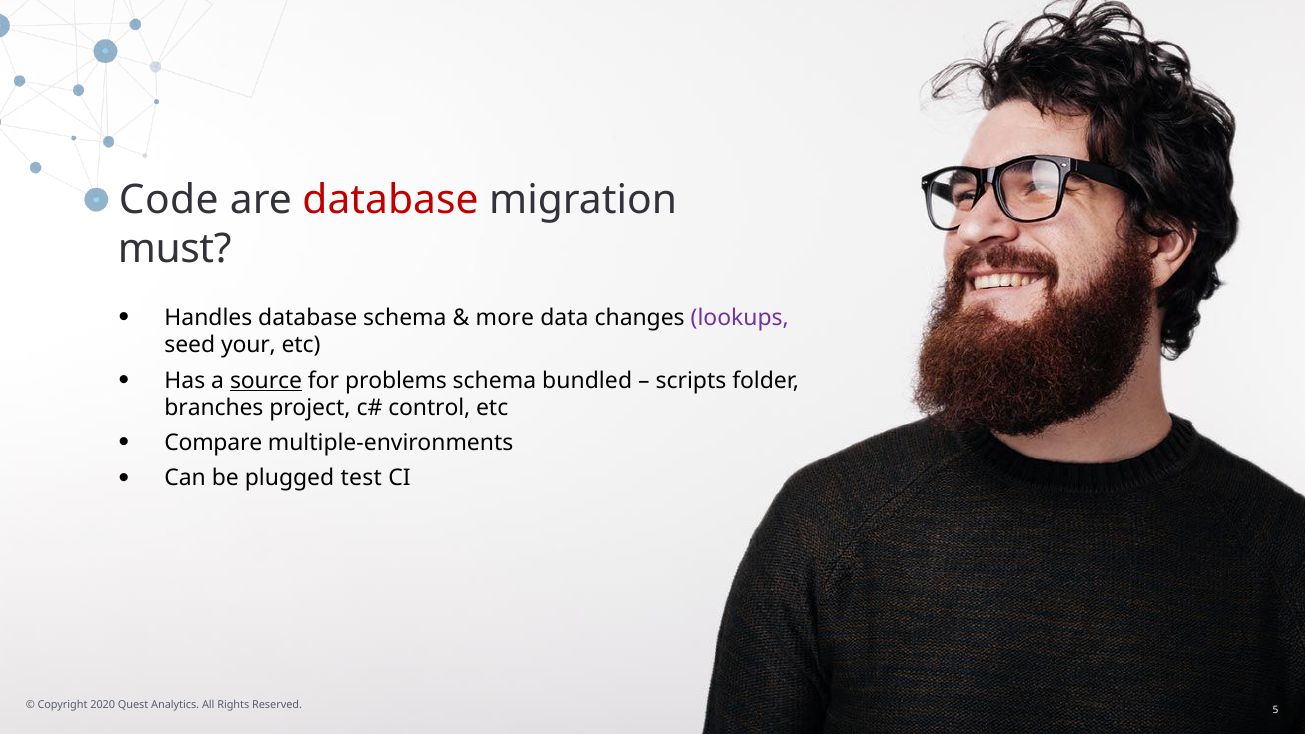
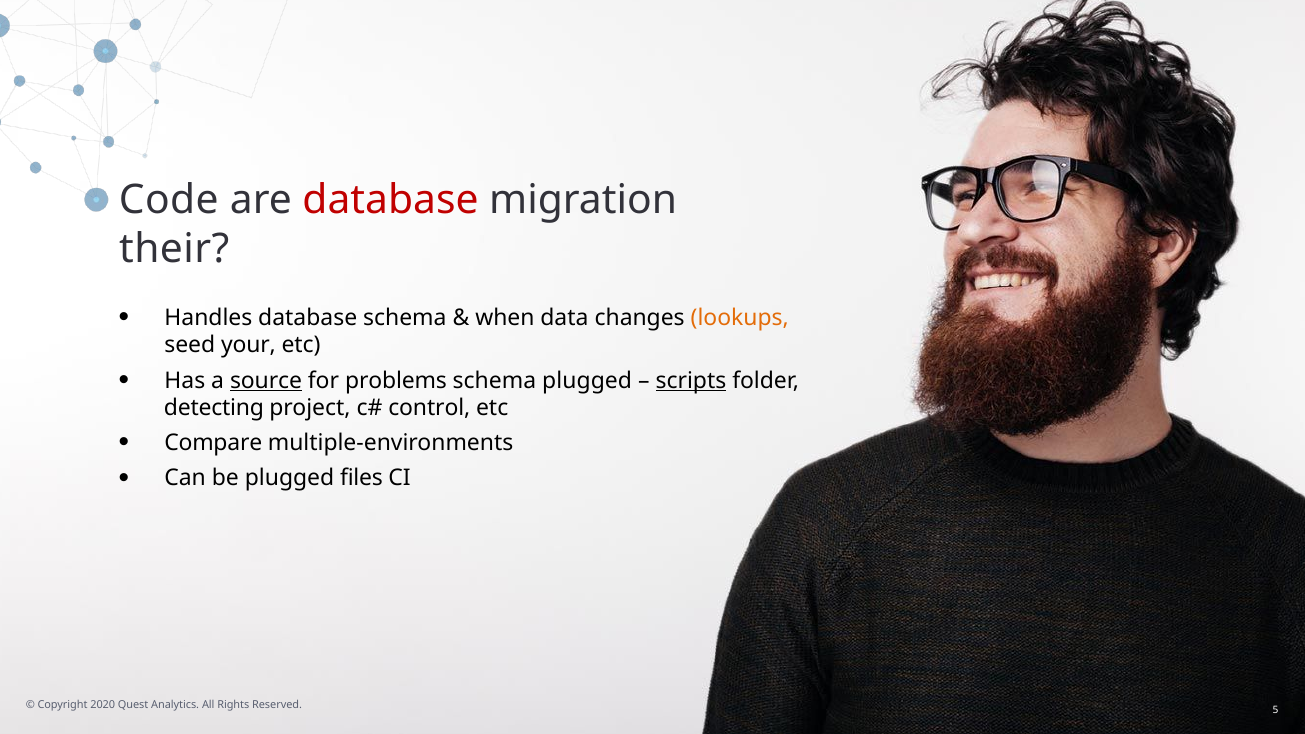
must: must -> their (174, 249)
more: more -> when (505, 318)
lookups colour: purple -> orange (740, 318)
schema bundled: bundled -> plugged (587, 380)
scripts underline: none -> present (691, 380)
branches: branches -> detecting (214, 408)
test: test -> files (361, 478)
